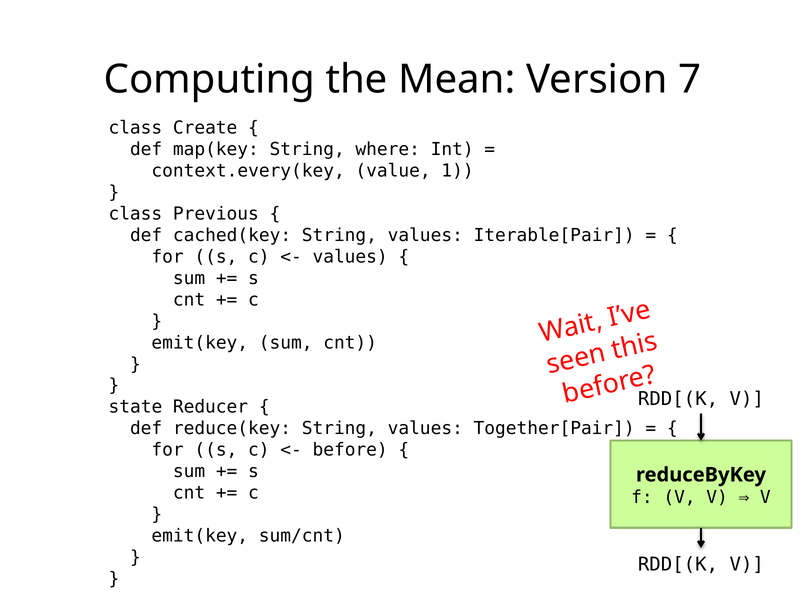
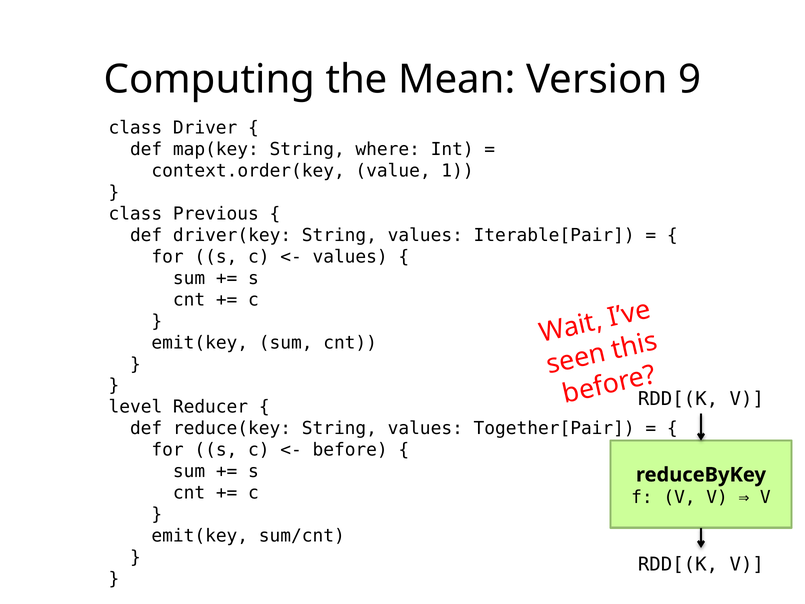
7: 7 -> 9 (690, 79)
Create: Create -> Driver (205, 128)
context.every(key: context.every(key -> context.order(key (248, 171)
cached(key: cached(key -> driver(key (232, 235)
state: state -> level (135, 407)
